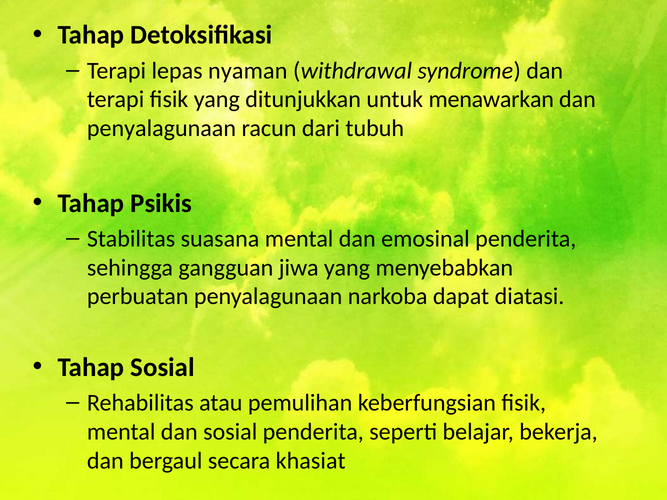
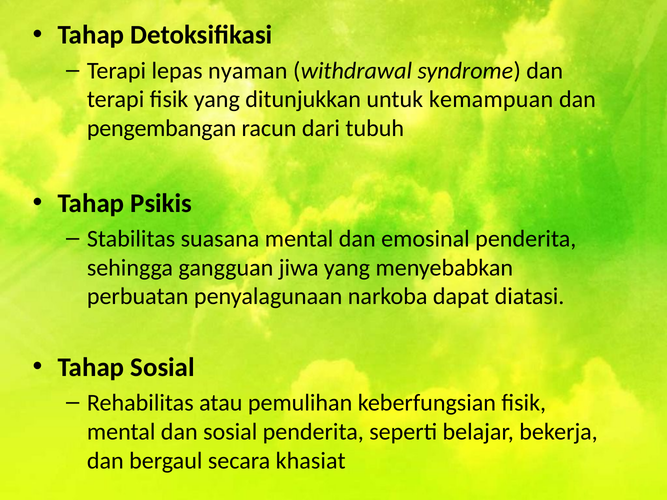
menawarkan: menawarkan -> kemampuan (491, 100)
penyalagunaan: penyalagunaan -> pengembangan (162, 128)
